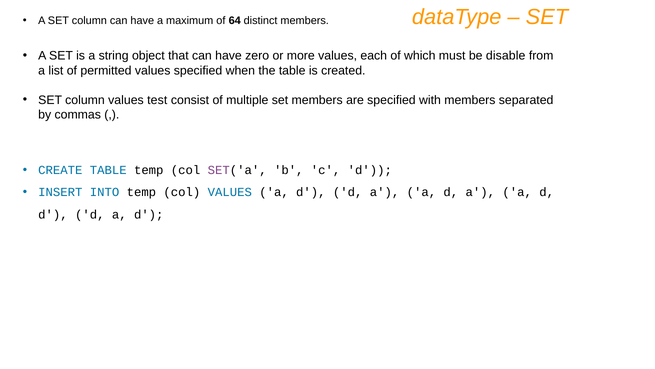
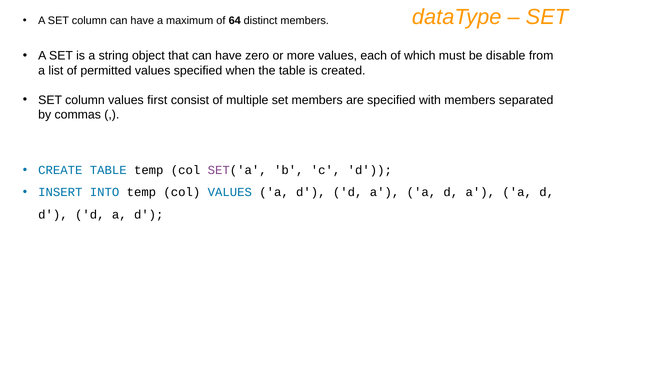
test: test -> first (157, 100)
